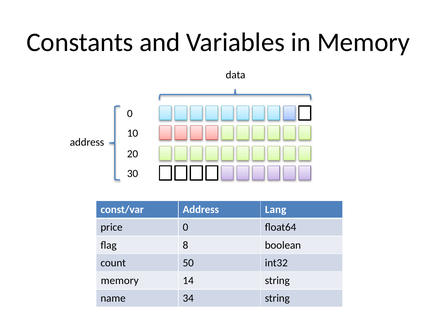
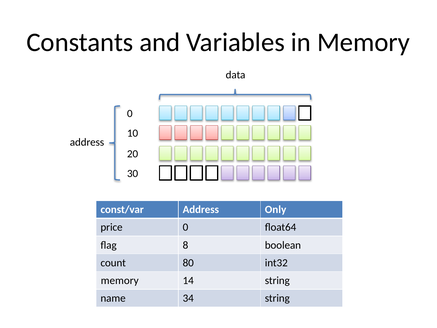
Lang: Lang -> Only (276, 209)
50: 50 -> 80 (188, 263)
